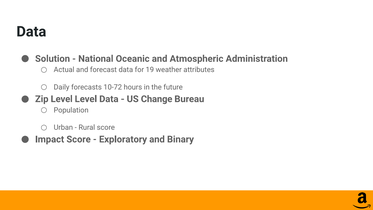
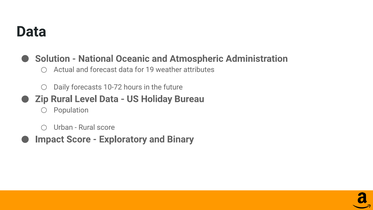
Zip Level: Level -> Rural (62, 99)
Change: Change -> Holiday (157, 99)
